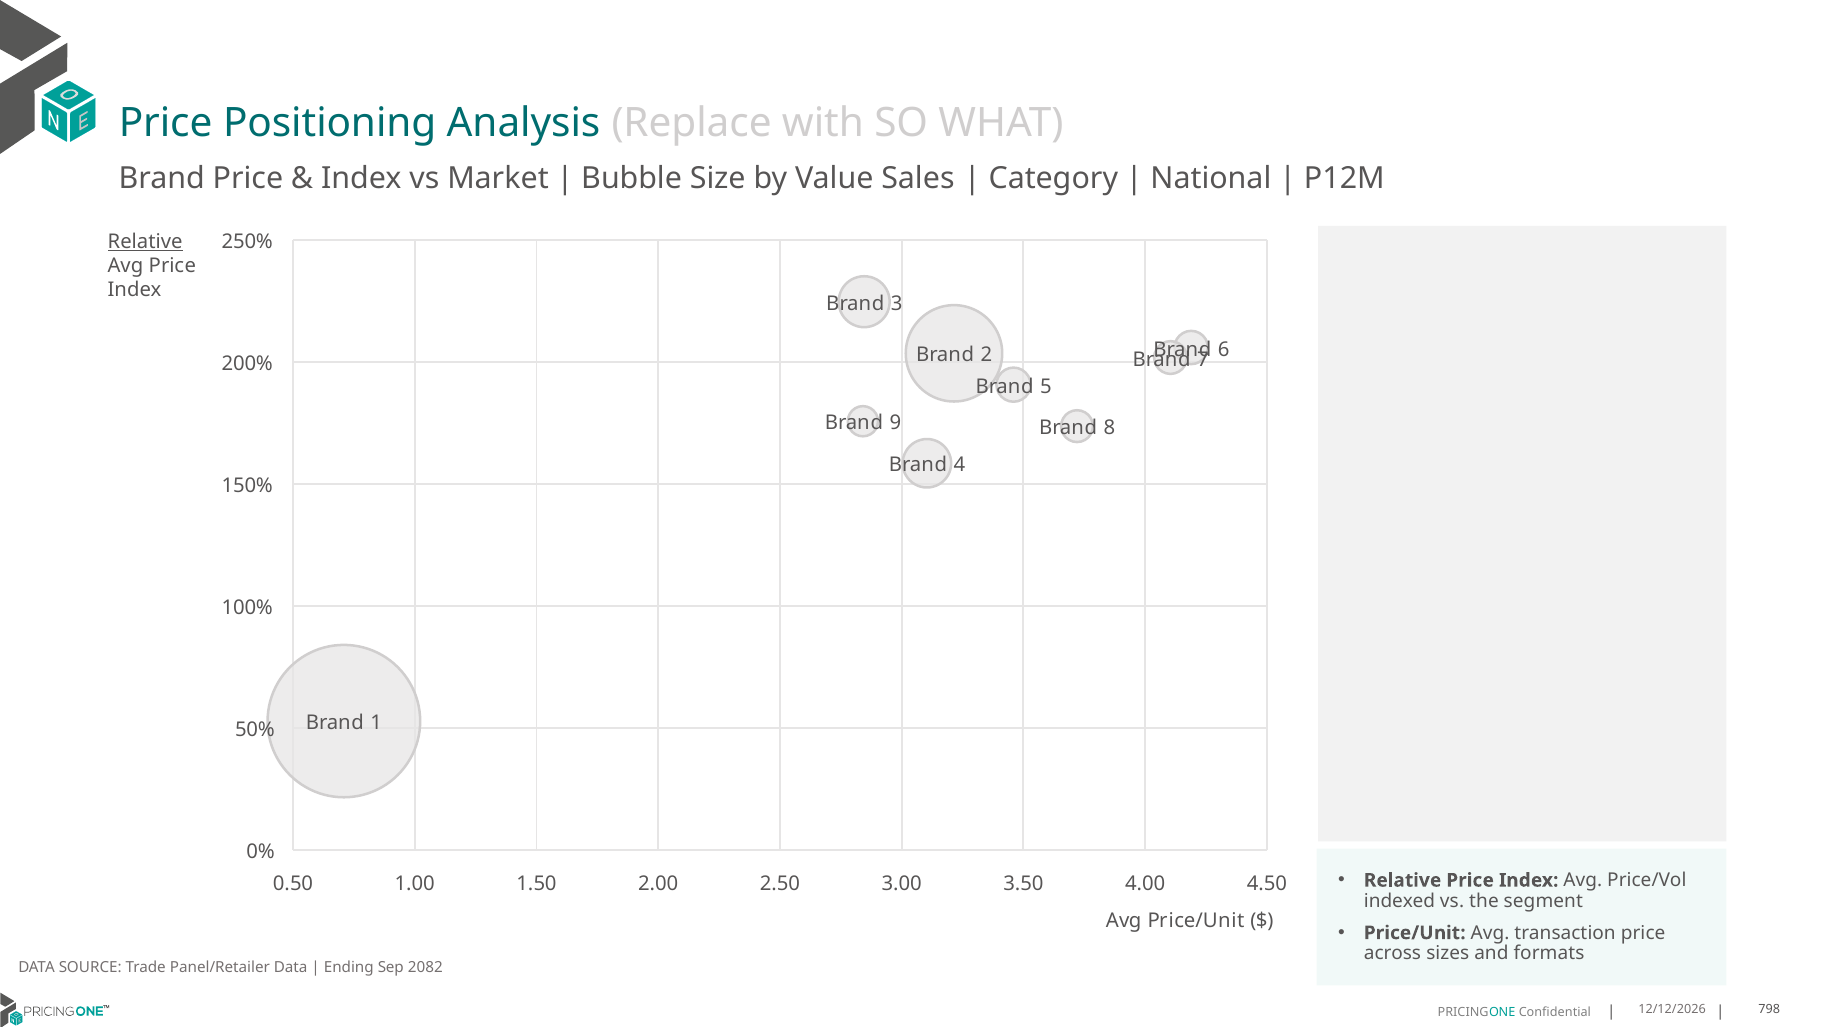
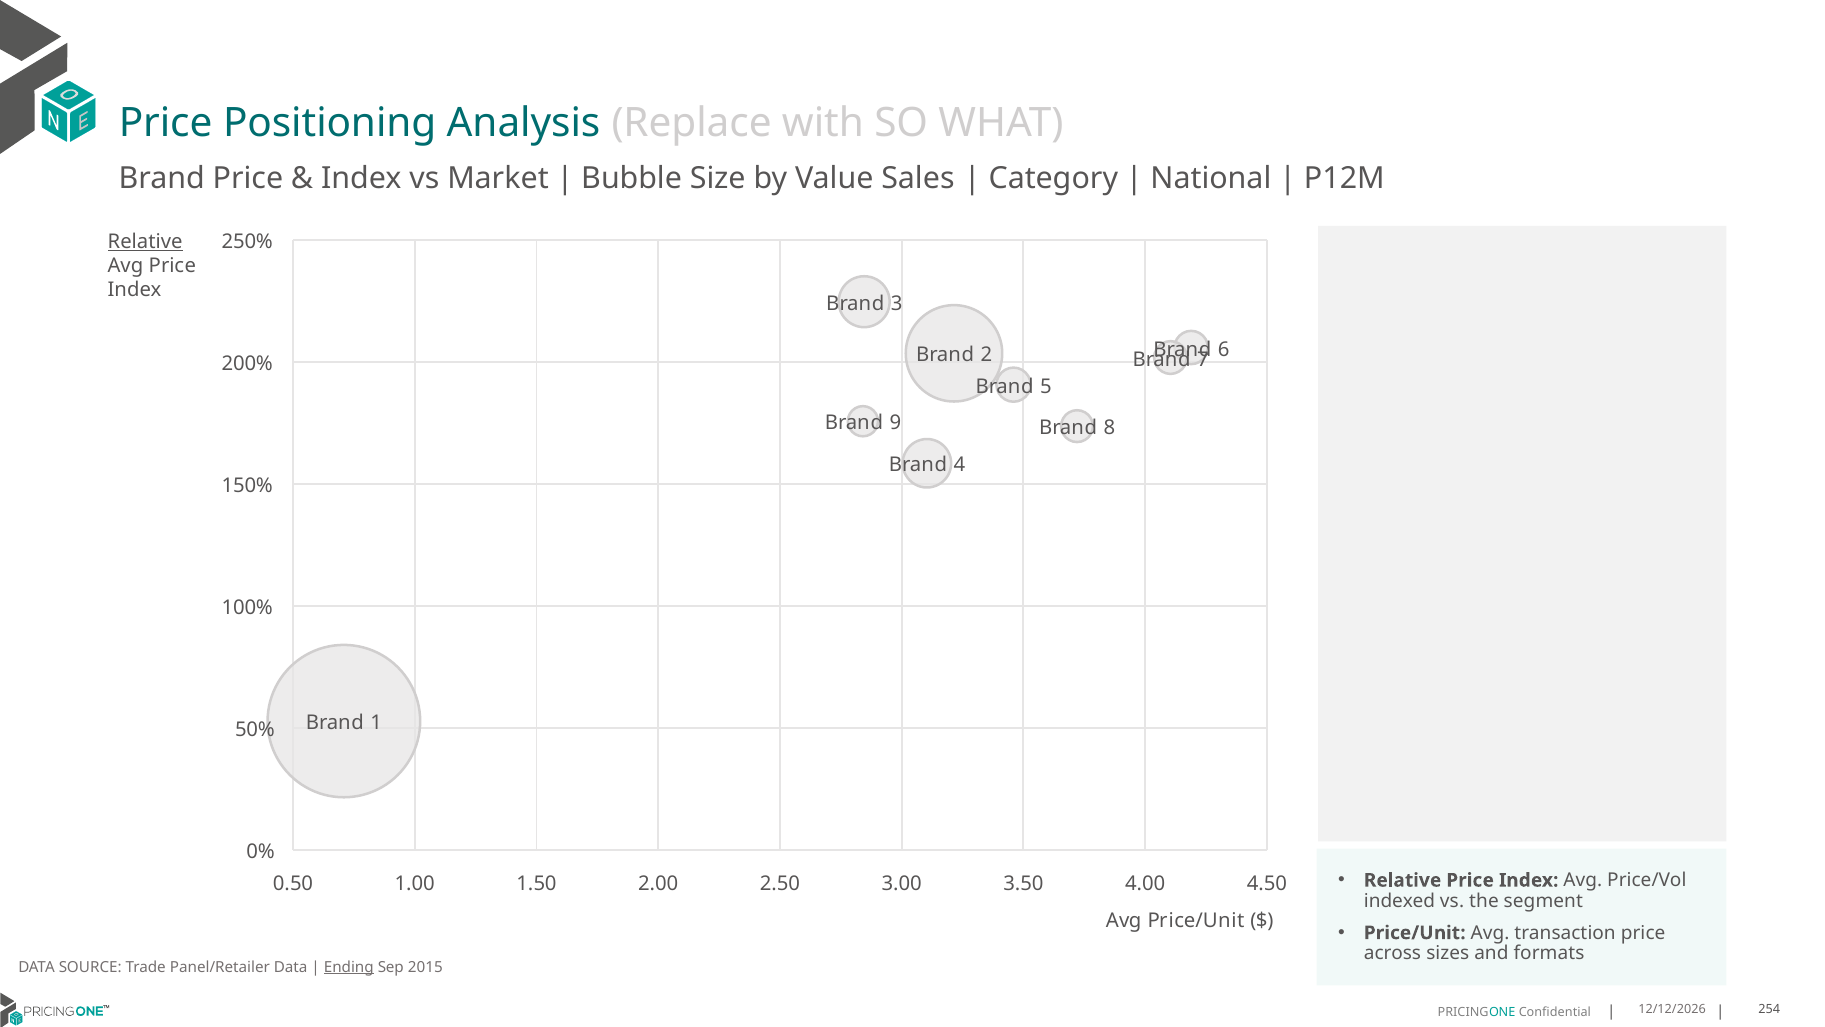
Ending underline: none -> present (349, 967)
2082: 2082 -> 2015 (425, 967)
798: 798 -> 254 (1769, 1009)
